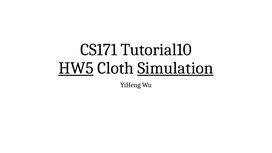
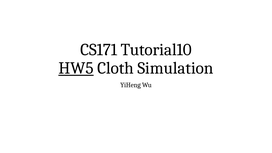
Simulation underline: present -> none (175, 68)
